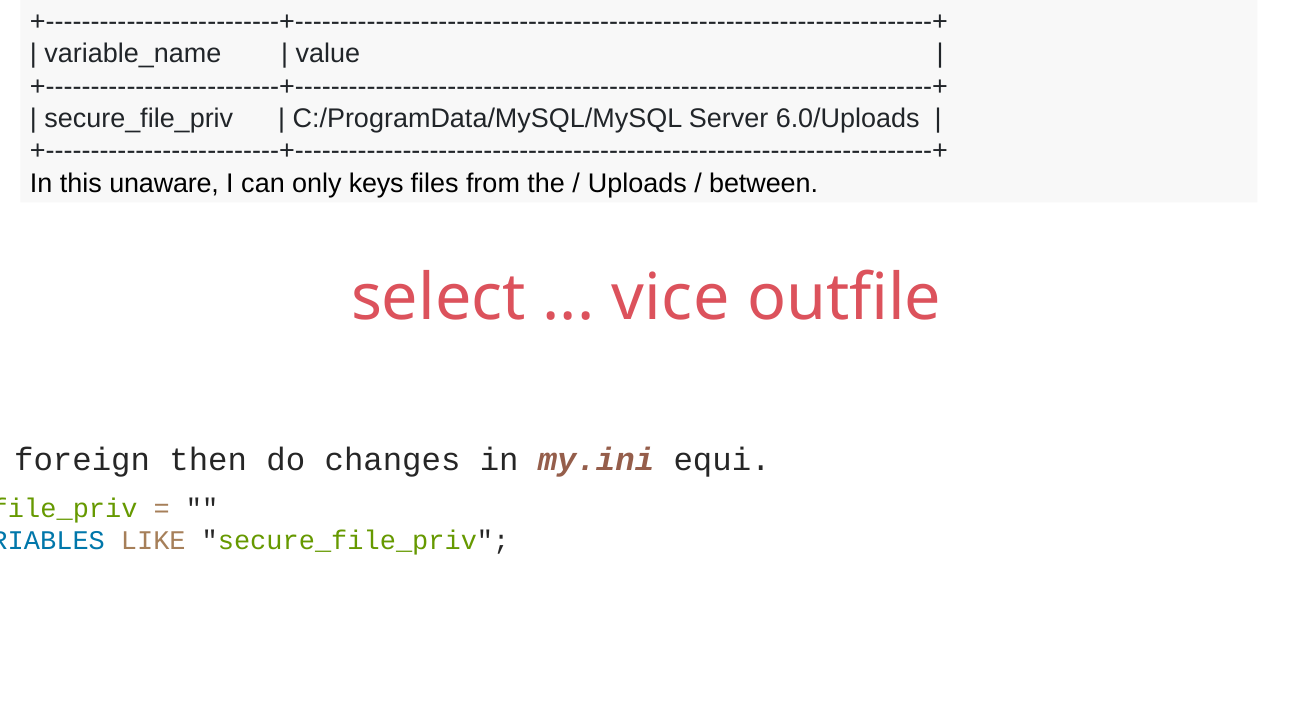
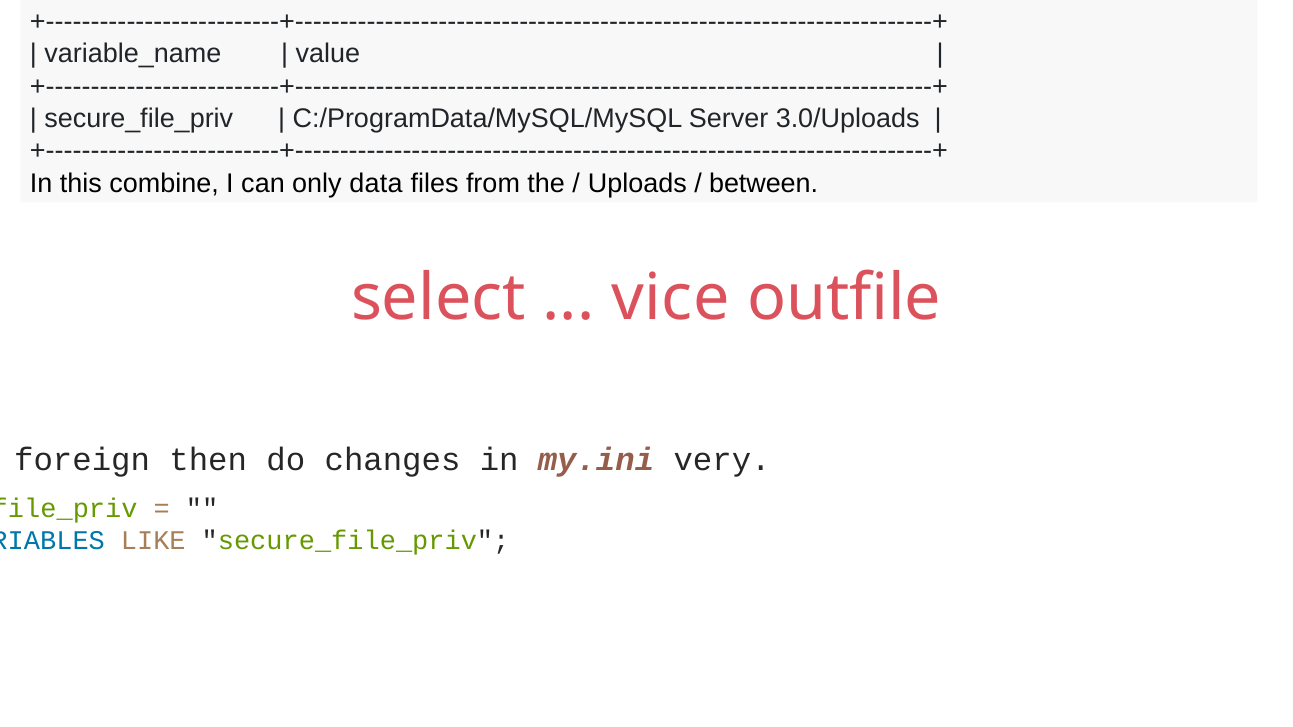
6.0/Uploads: 6.0/Uploads -> 3.0/Uploads (848, 119)
unaware: unaware -> combine (164, 183)
keys: keys -> data (376, 183)
equi: equi -> very (722, 460)
